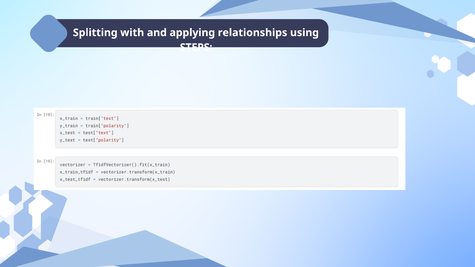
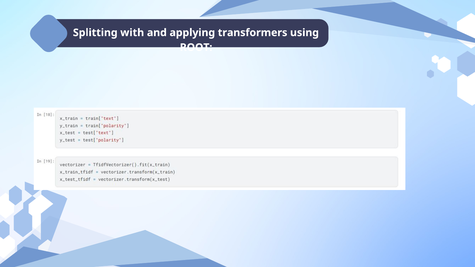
relationships: relationships -> transformers (253, 33)
STEPS: STEPS -> ROOT (196, 47)
